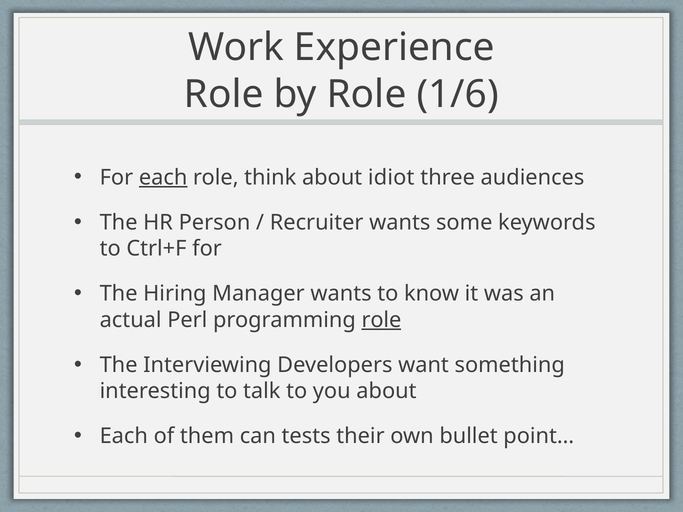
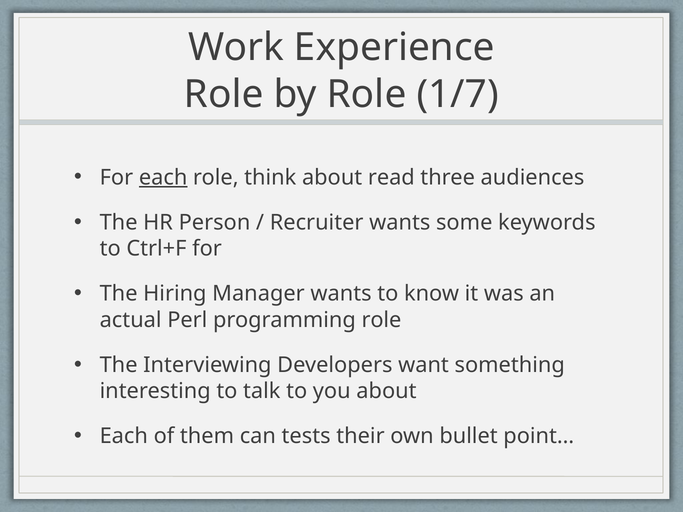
1/6: 1/6 -> 1/7 (458, 94)
idiot: idiot -> read (391, 177)
role underline: present -> none (381, 320)
